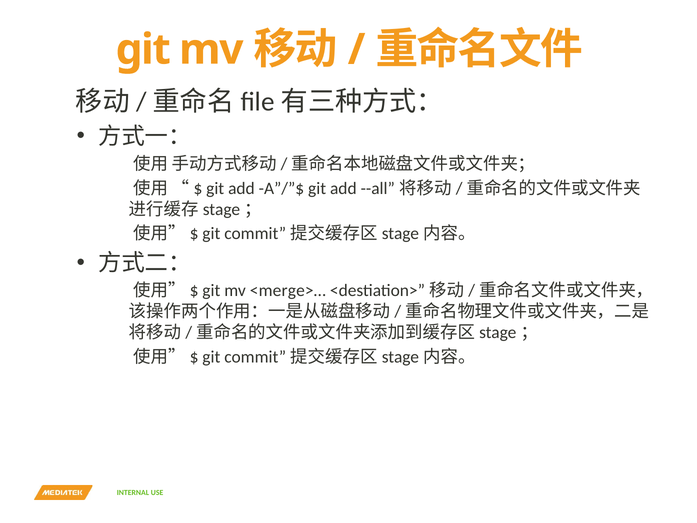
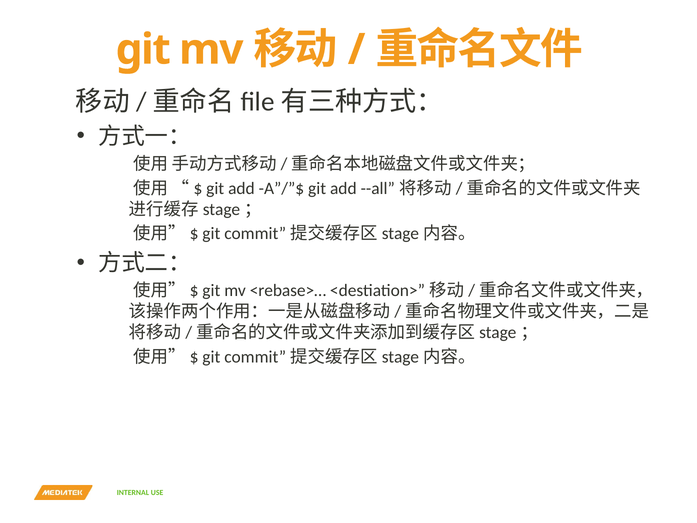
<merge>…: <merge>… -> <rebase>… (288, 290)
